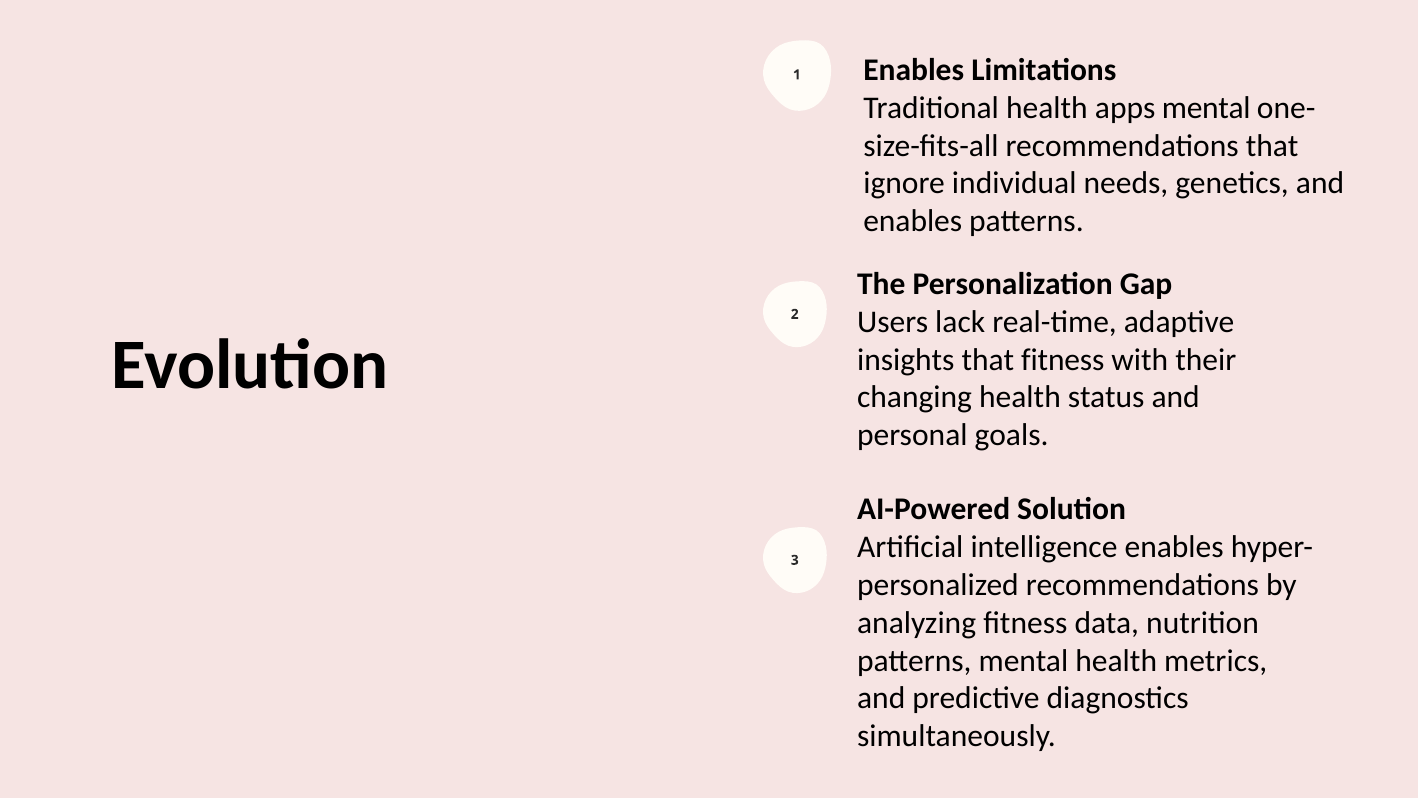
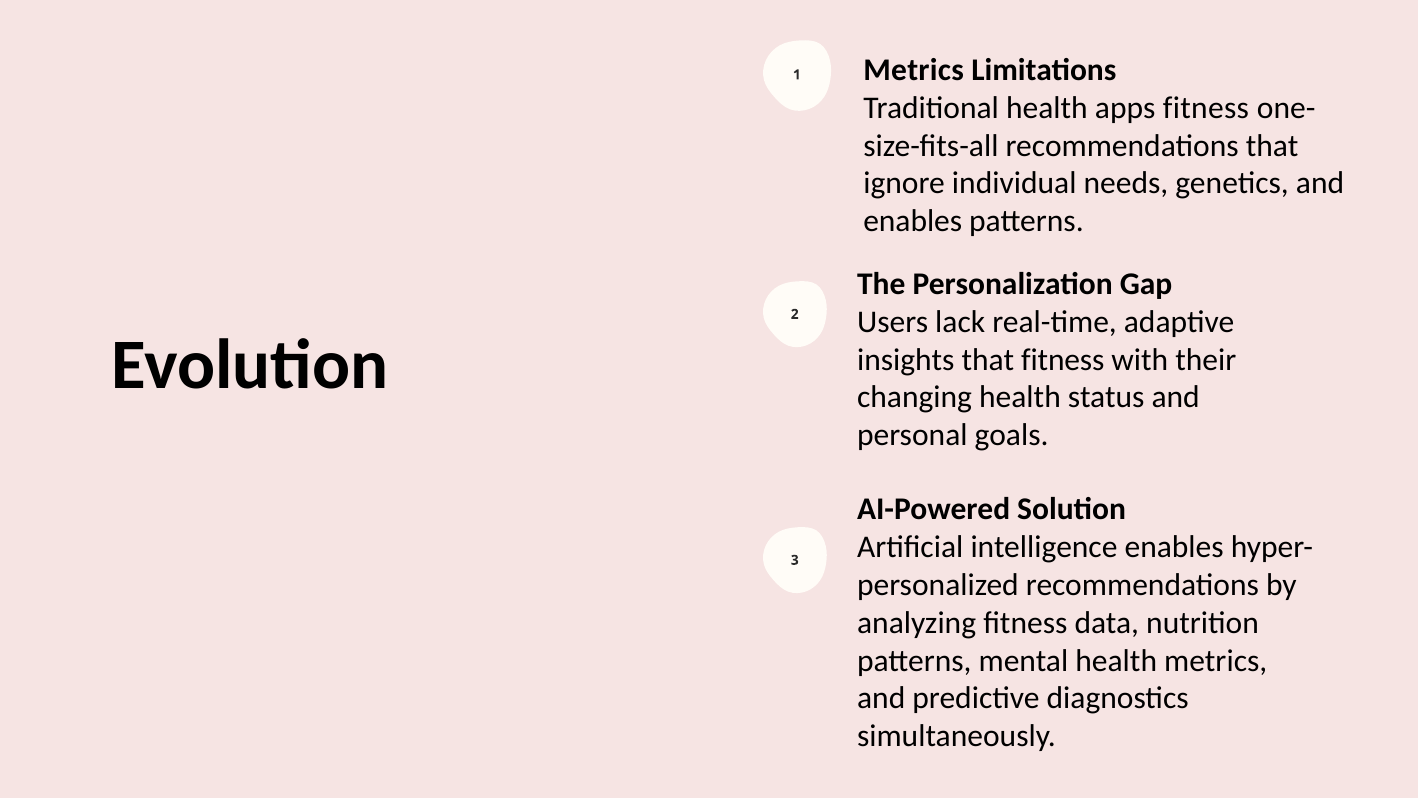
Enables: Enables -> Metrics (914, 70)
apps mental: mental -> fitness (1206, 108)
